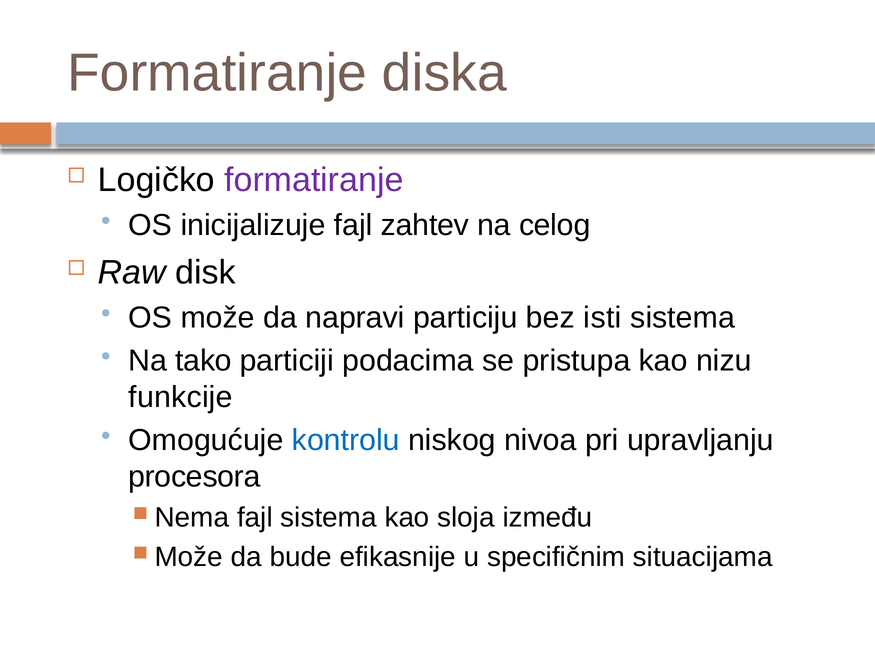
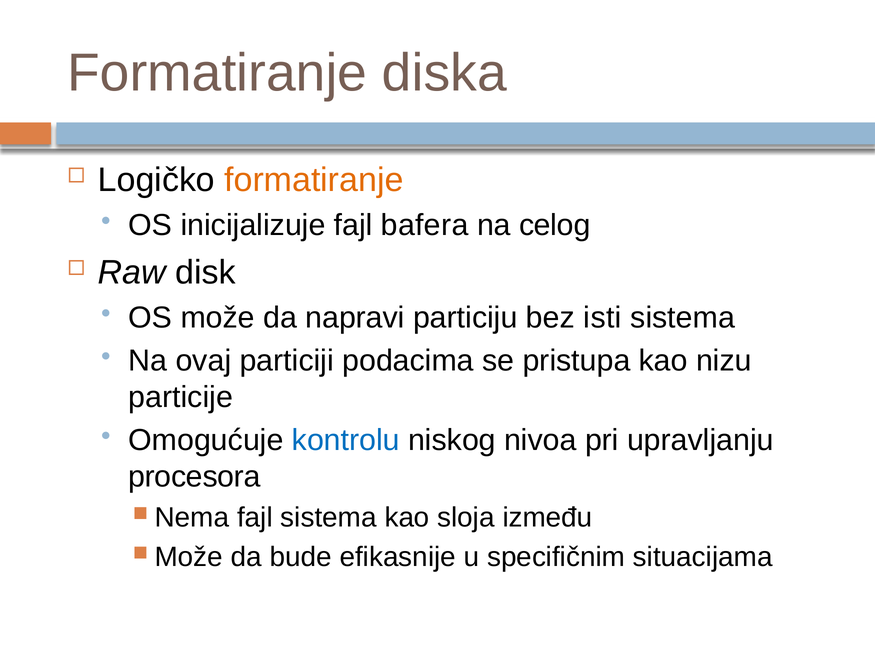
formatiranje colour: purple -> orange (314, 180)
zahtev: zahtev -> bafera (425, 225)
tako: tako -> ovaj (203, 361)
funkcije: funkcije -> particije (181, 397)
